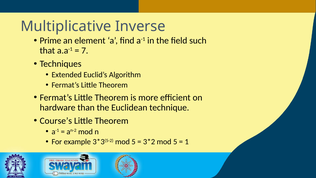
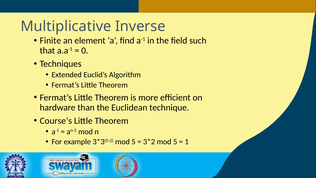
Prime: Prime -> Finite (50, 41)
7: 7 -> 0 (85, 51)
